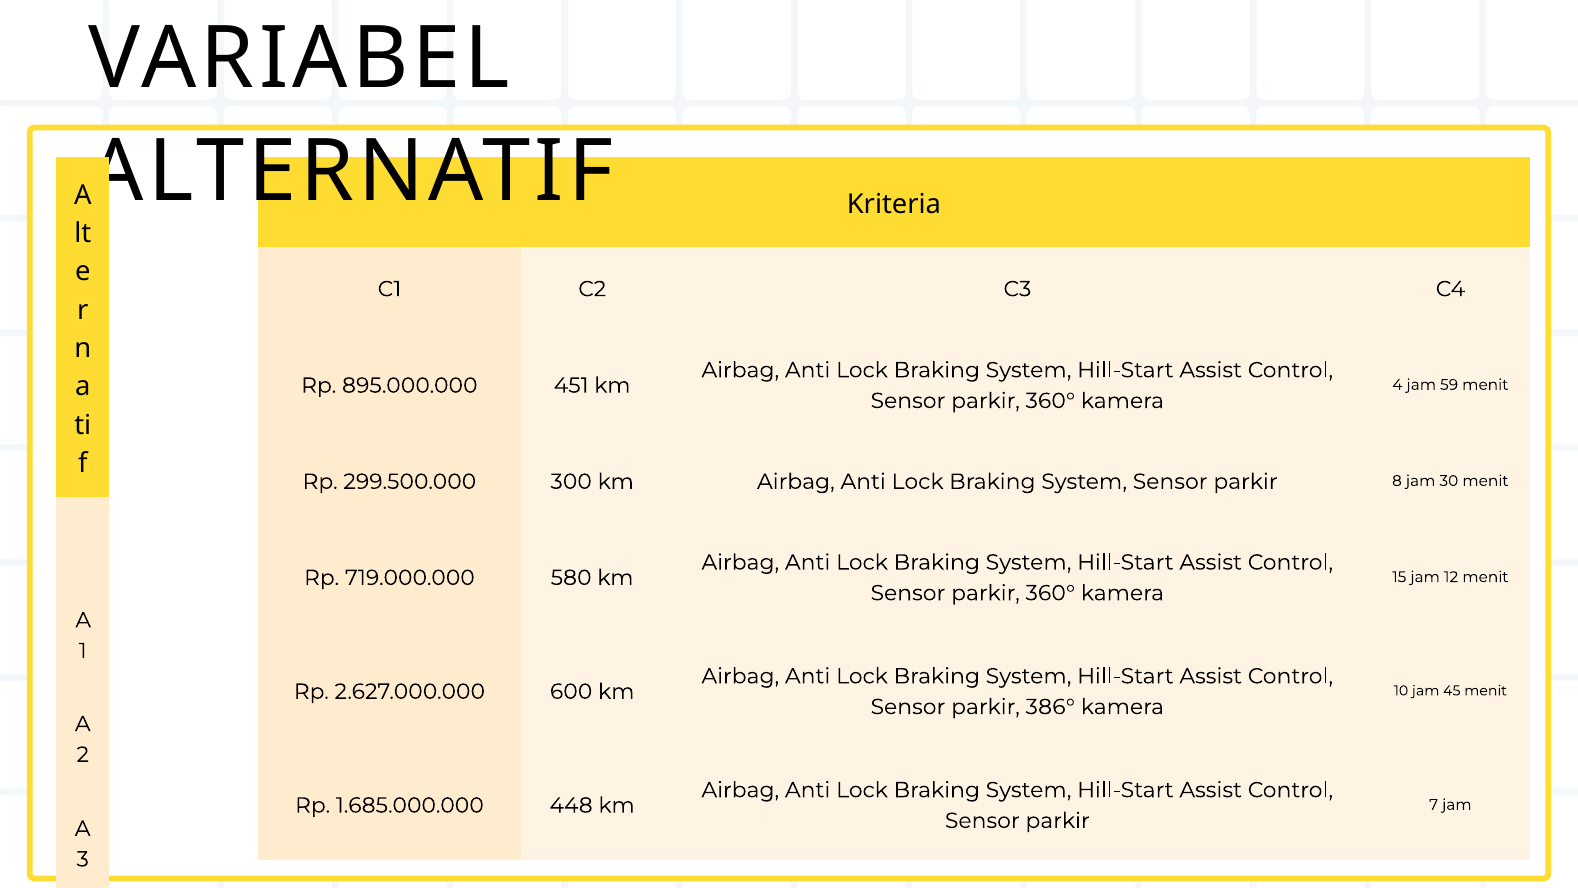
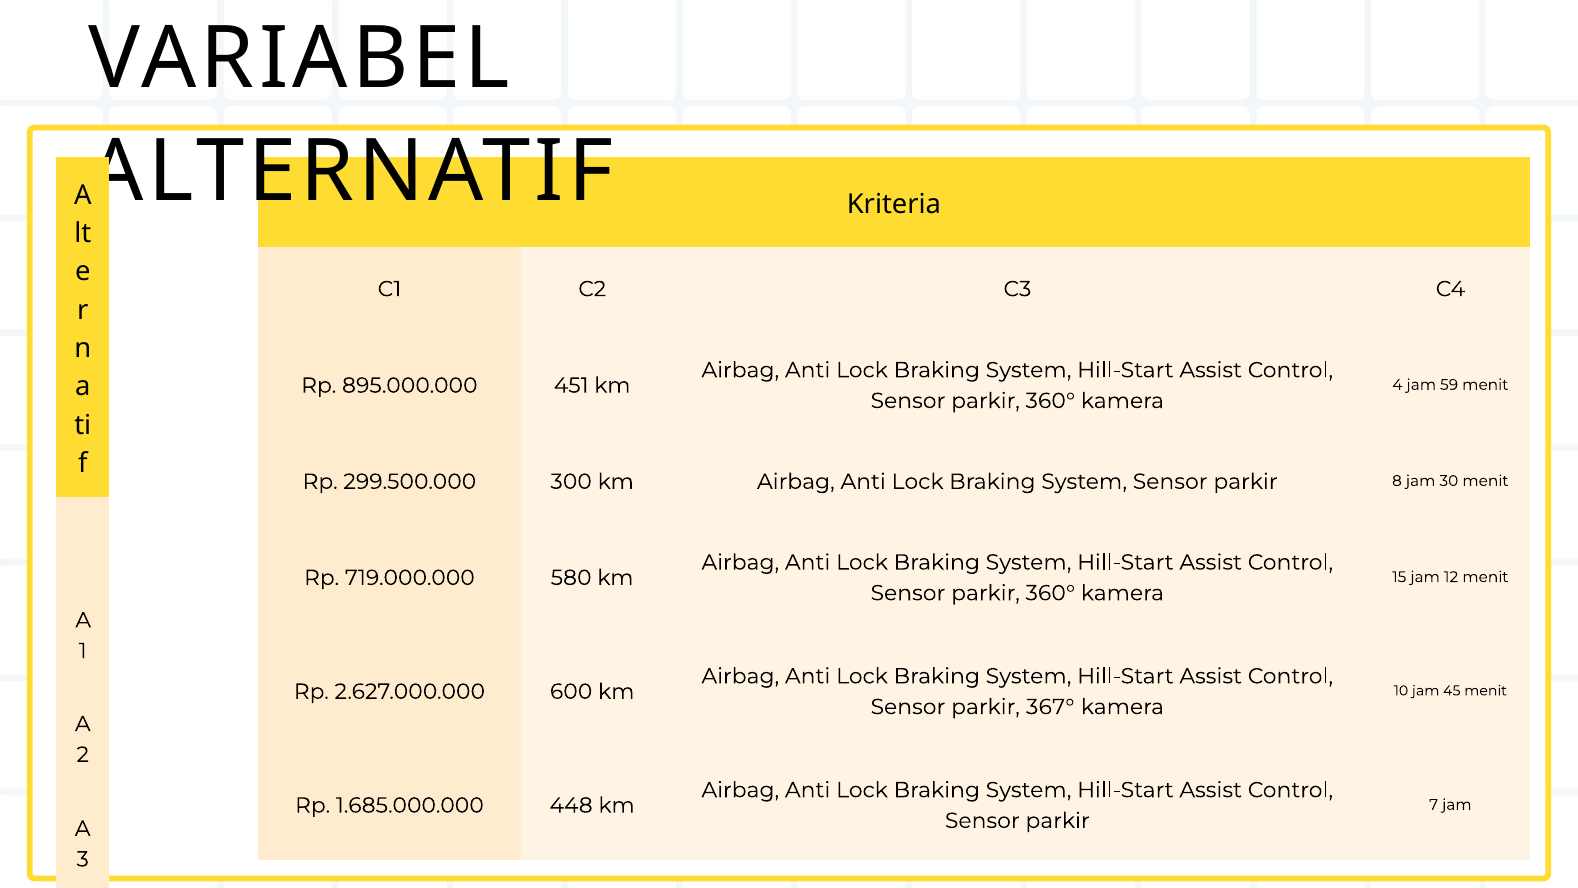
386°: 386° -> 367° (1050, 707)
